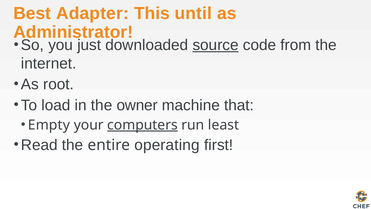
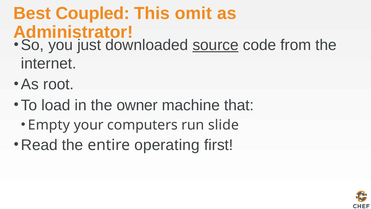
Adapter: Adapter -> Coupled (93, 13)
until: until -> omit (193, 13)
computers underline: present -> none (142, 125)
least: least -> slide (224, 125)
